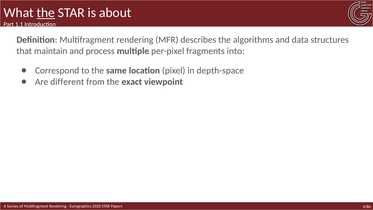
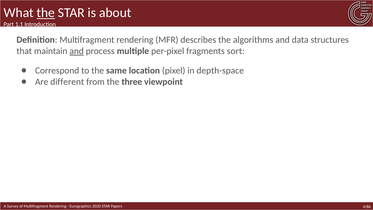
and underline: none -> present (77, 51)
into: into -> sort (236, 51)
exact: exact -> three (132, 82)
